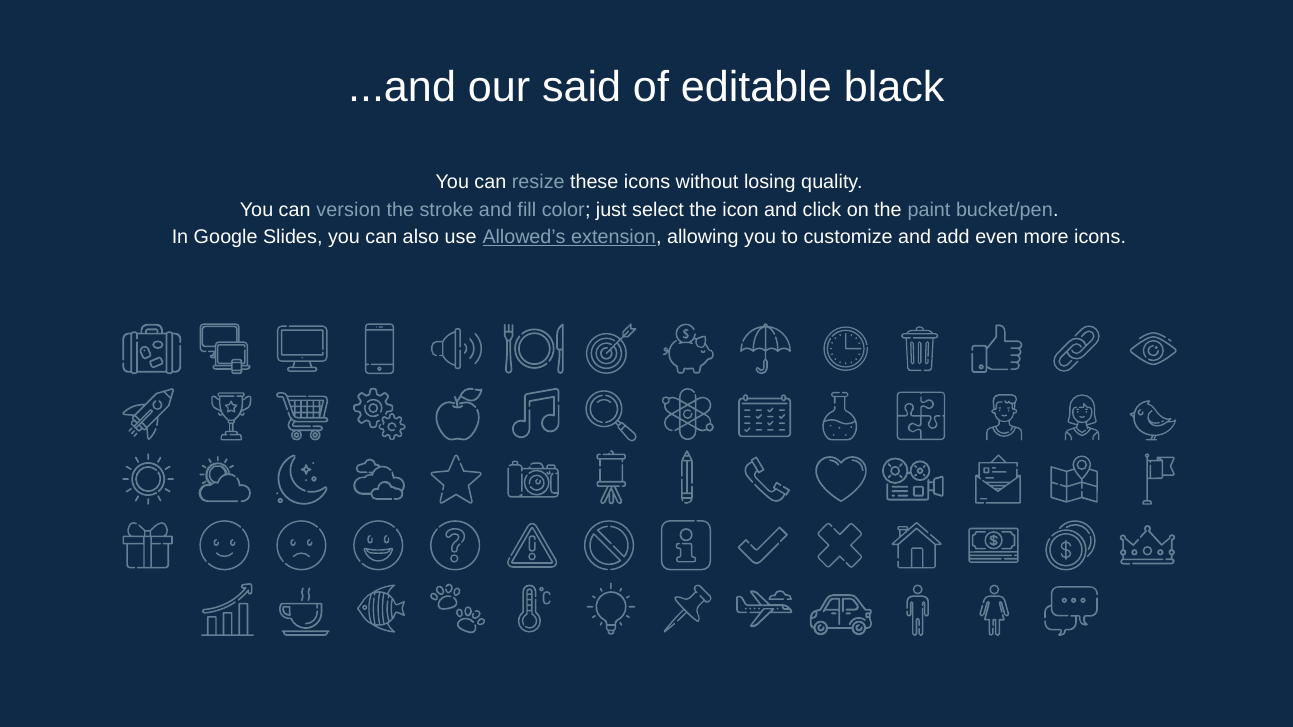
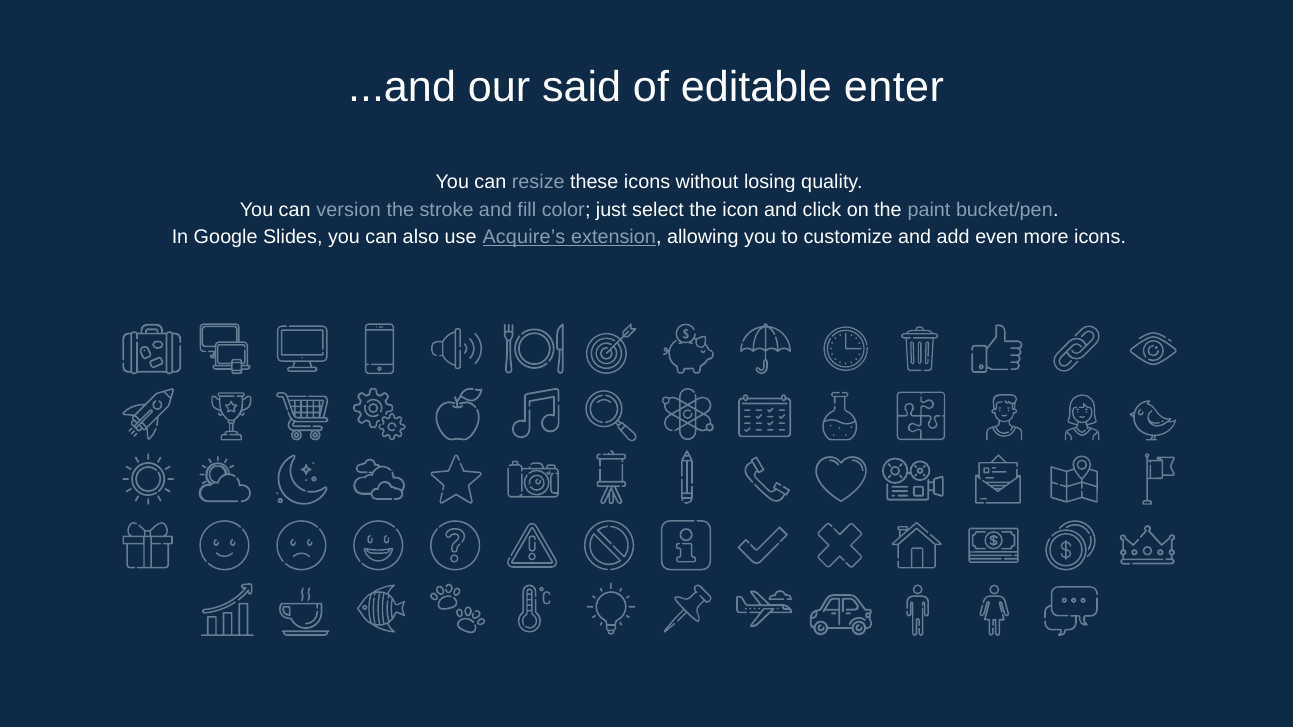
black: black -> enter (894, 88)
Allowed’s: Allowed’s -> Acquire’s (524, 237)
